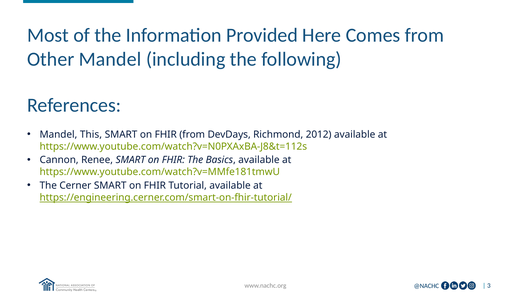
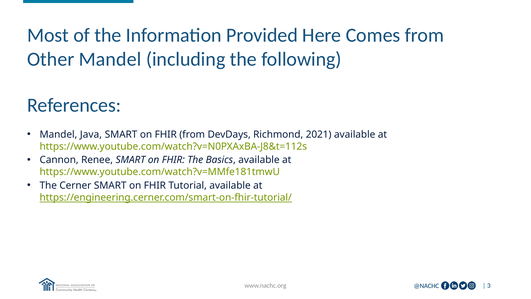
This: This -> Java (91, 134)
2012: 2012 -> 2021 (319, 134)
